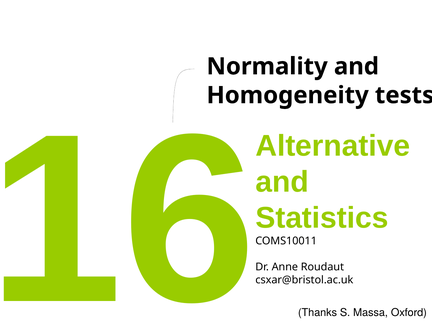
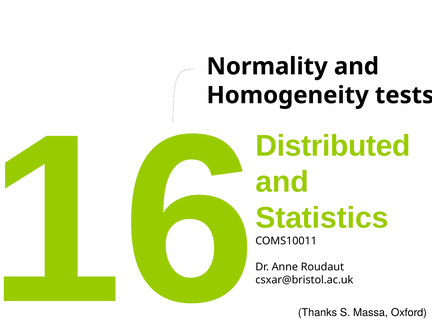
Alternative: Alternative -> Distributed (333, 146)
